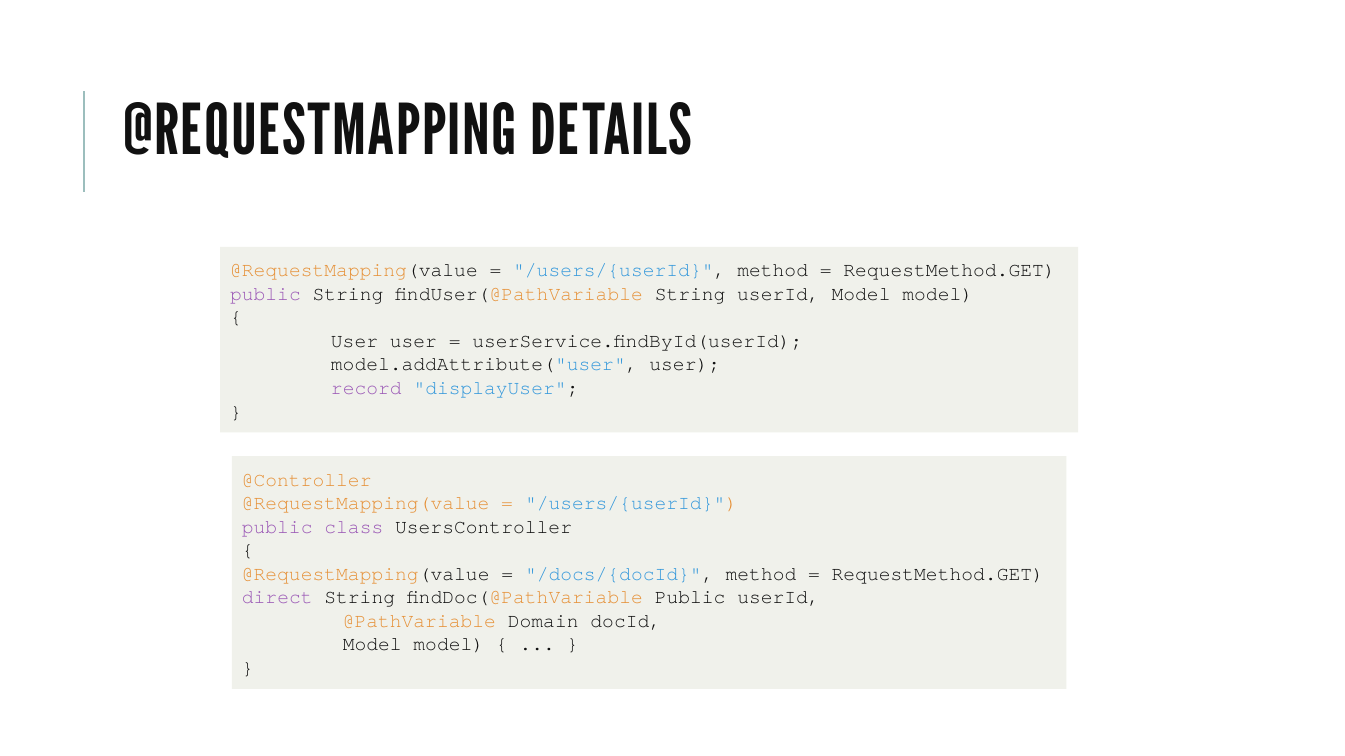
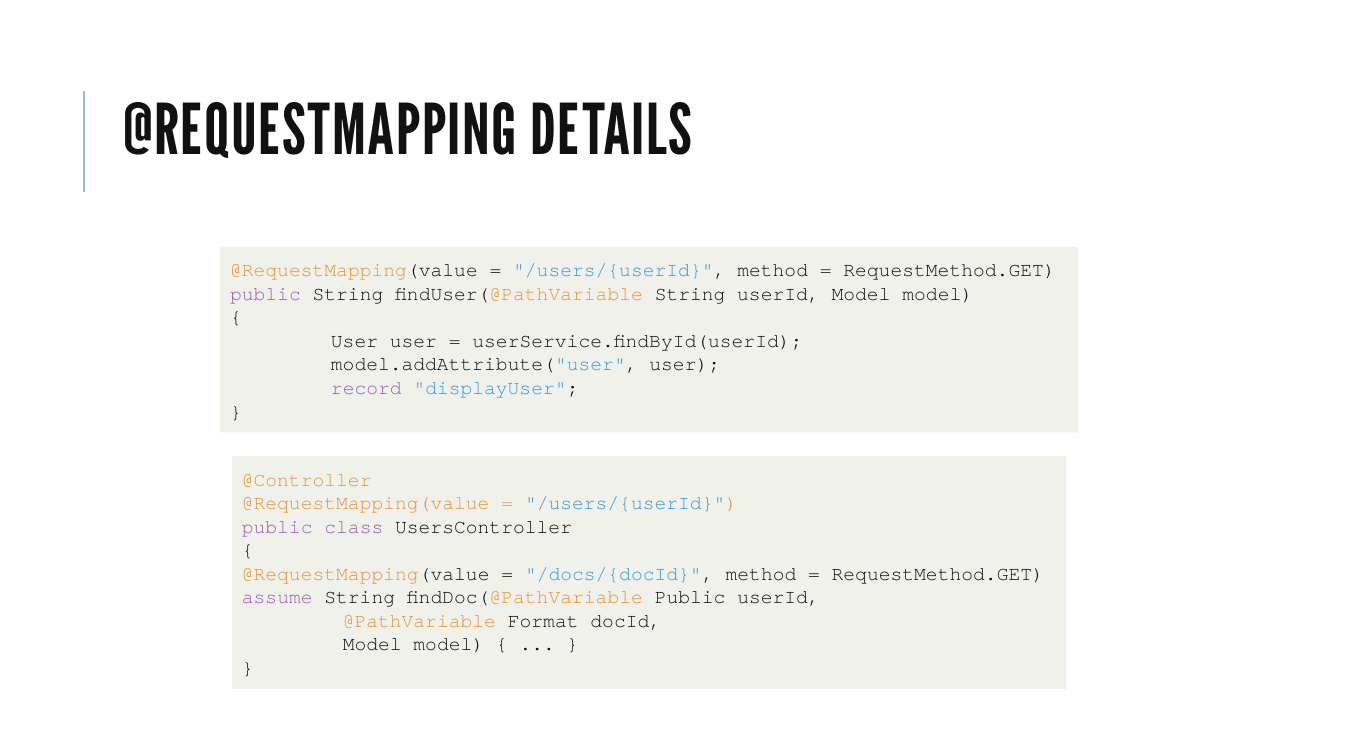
direct: direct -> assume (277, 598)
Domain: Domain -> Format (543, 621)
